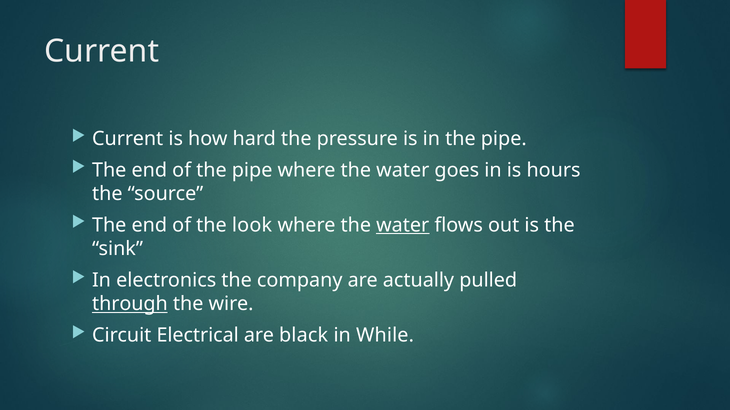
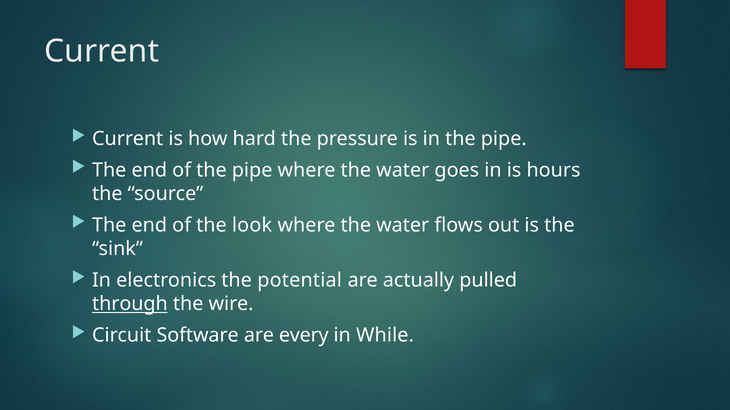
water underline: present -> none (403, 225)
company: company -> potential (300, 281)
Electrical: Electrical -> Software (198, 336)
black: black -> every (304, 336)
